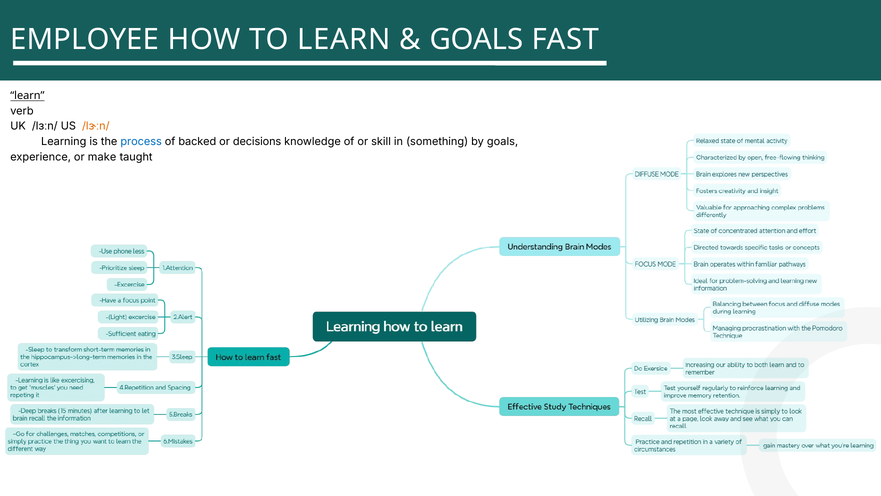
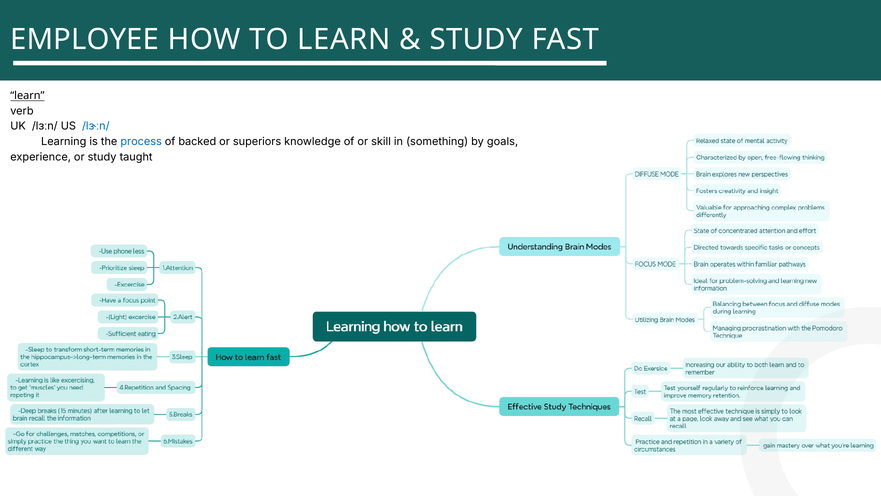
GOALS: GOALS -> STUDY (476, 40)
/lɝːn/ colour: orange -> blue (96, 126)
decisions: decisions -> superiors (257, 142)
or make: make -> study (102, 157)
